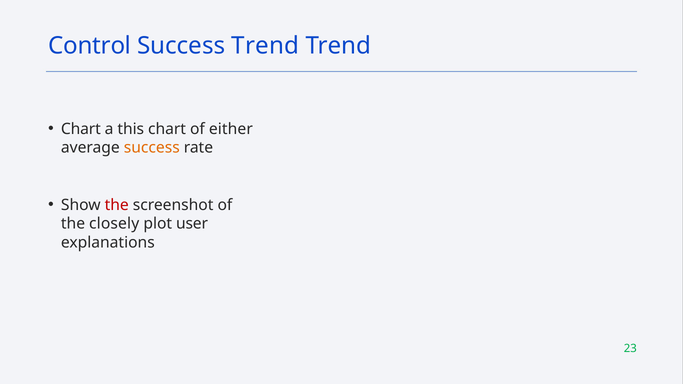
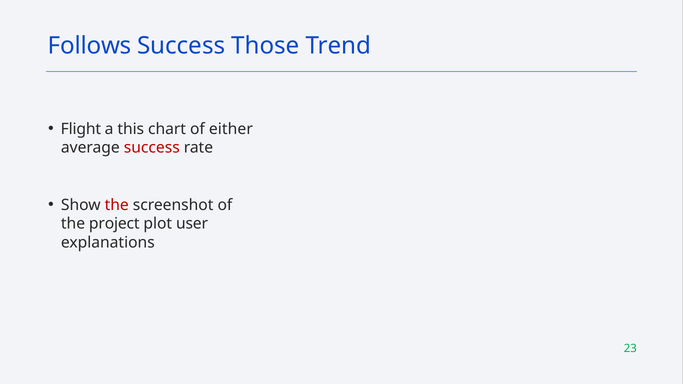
Control: Control -> Follows (90, 46)
Success Trend: Trend -> Those (265, 46)
Chart: Chart -> Flight (81, 129)
success colour: orange -> red (152, 148)
closely: closely -> project (114, 224)
